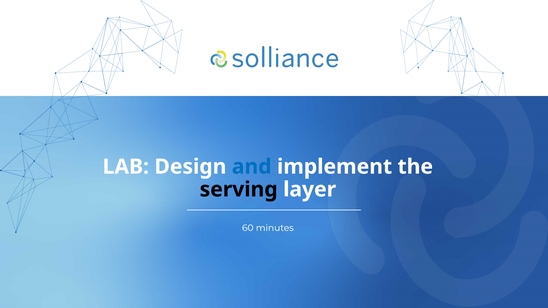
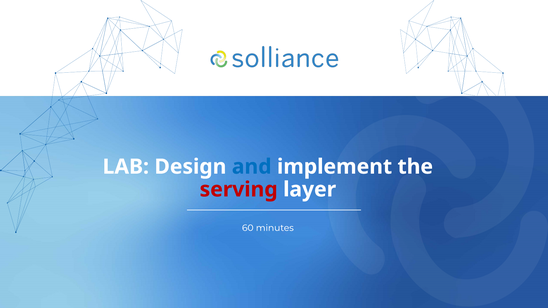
serving colour: black -> red (239, 190)
